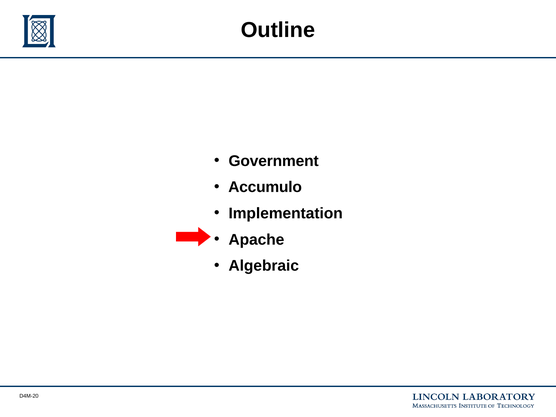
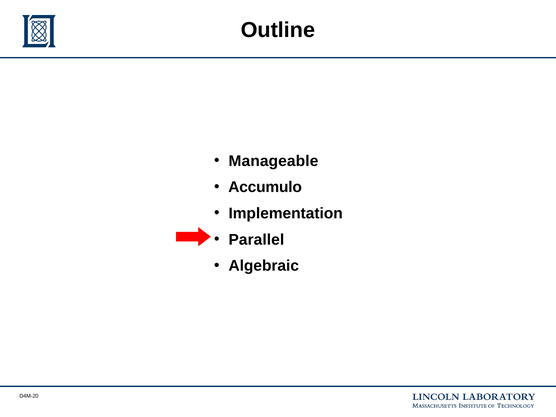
Government: Government -> Manageable (273, 161)
Apache: Apache -> Parallel (256, 240)
